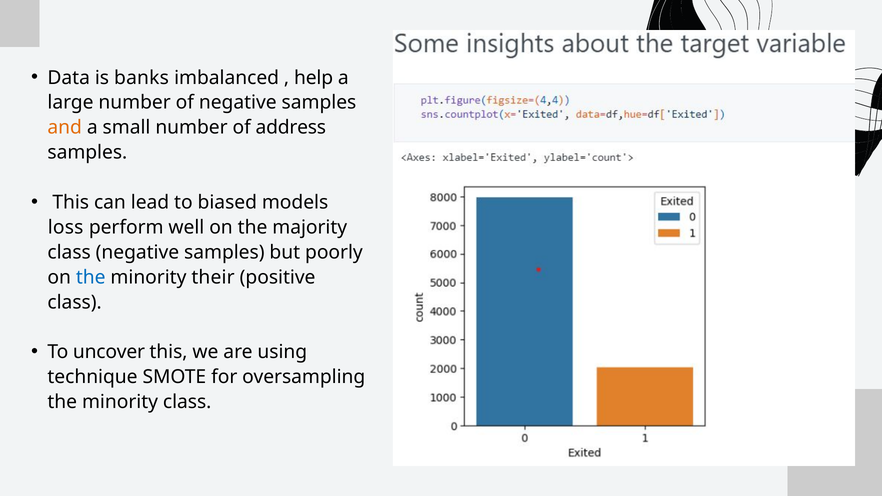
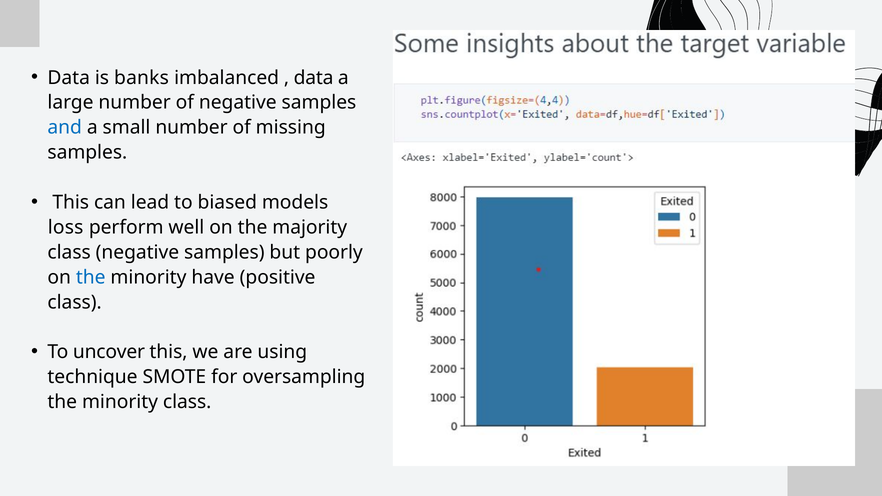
help: help -> data (314, 78)
and colour: orange -> blue (65, 128)
address: address -> missing (291, 128)
their: their -> have (213, 277)
